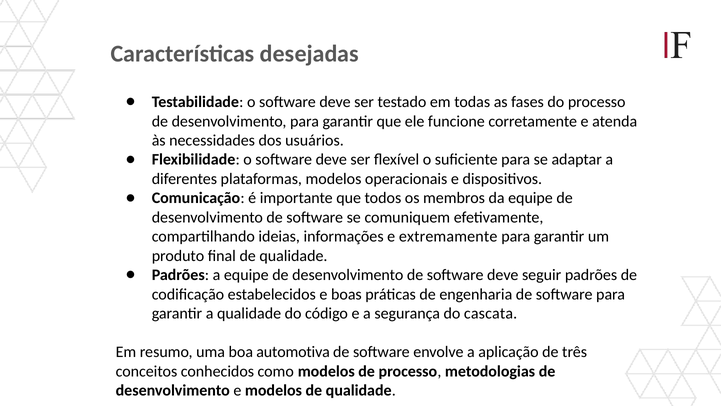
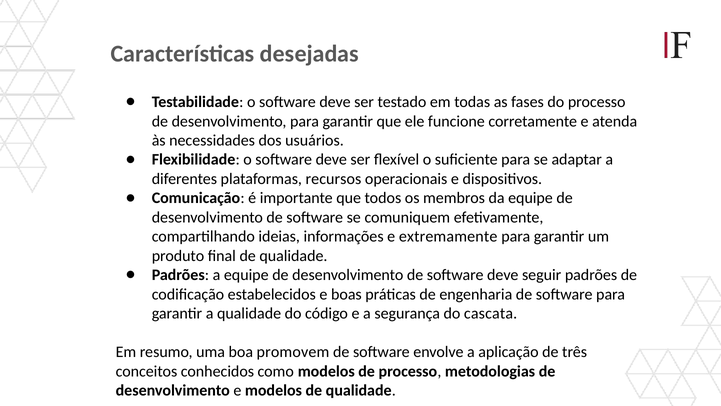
plataformas modelos: modelos -> recursos (333, 179)
automotiva: automotiva -> promovem (293, 352)
